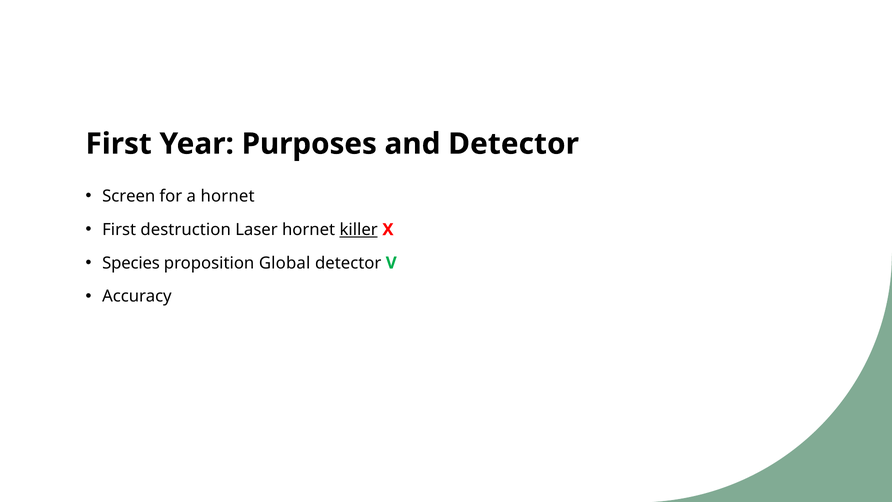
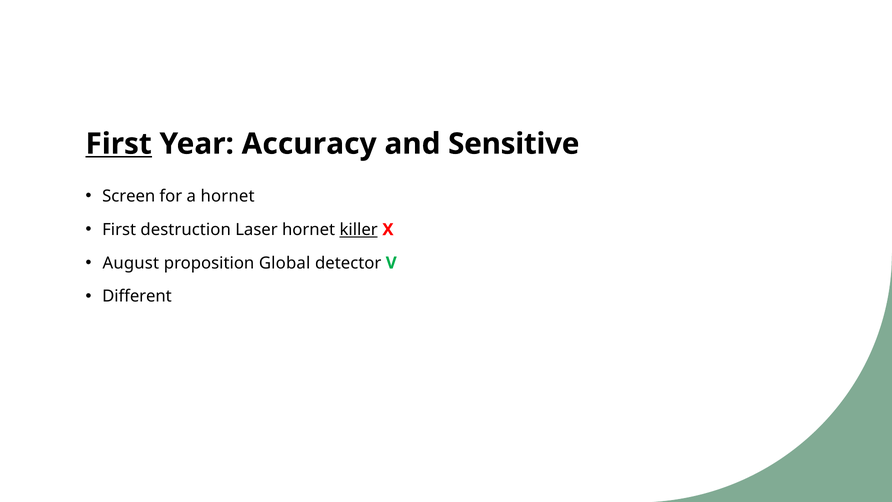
First underline: none -> present (119, 144)
Purposes: Purposes -> Accuracy (309, 144)
and Detector: Detector -> Sensitive (514, 144)
Species: Species -> August (131, 263)
Accuracy: Accuracy -> Different (137, 296)
